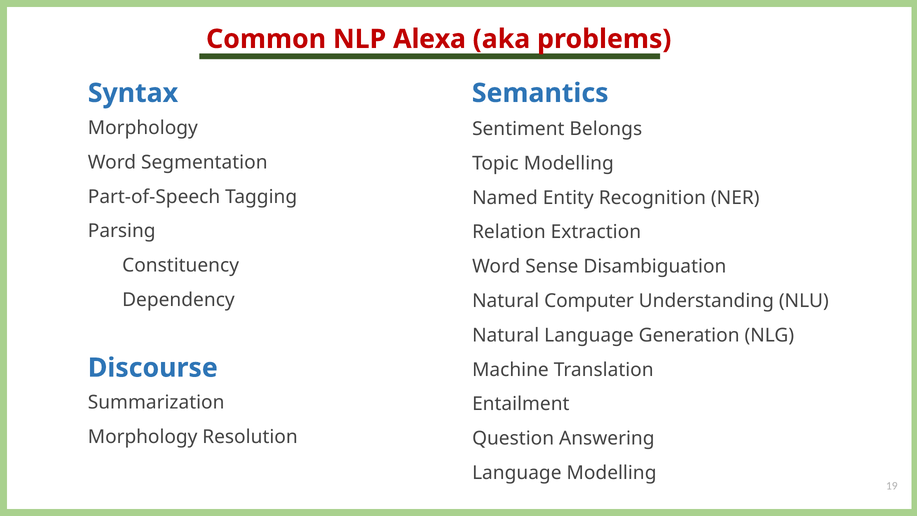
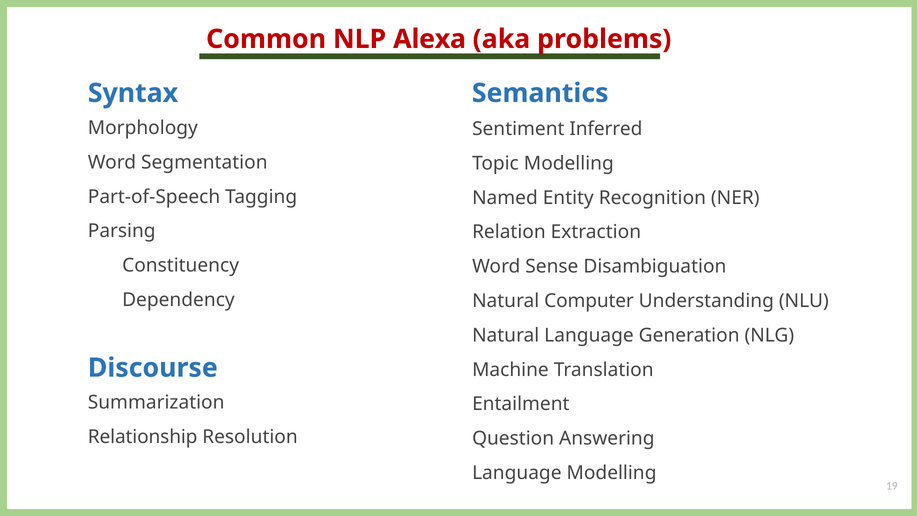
Belongs: Belongs -> Inferred (606, 129)
Morphology: Morphology -> Relationship (143, 437)
